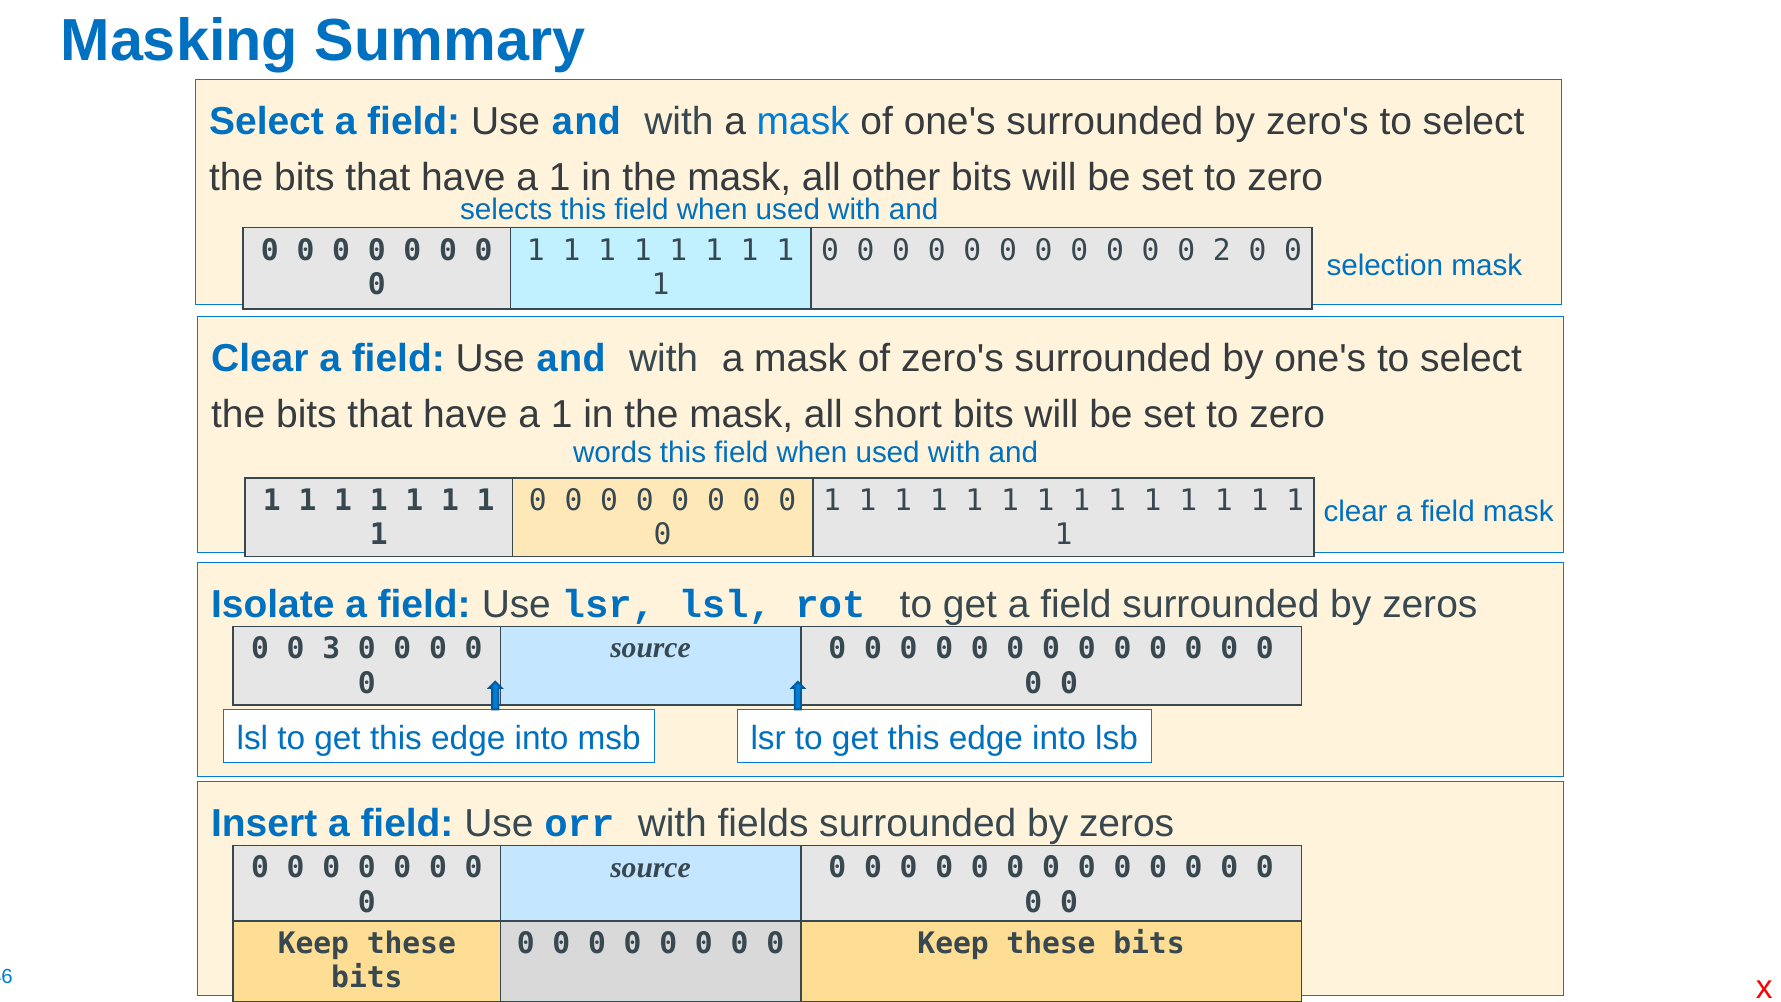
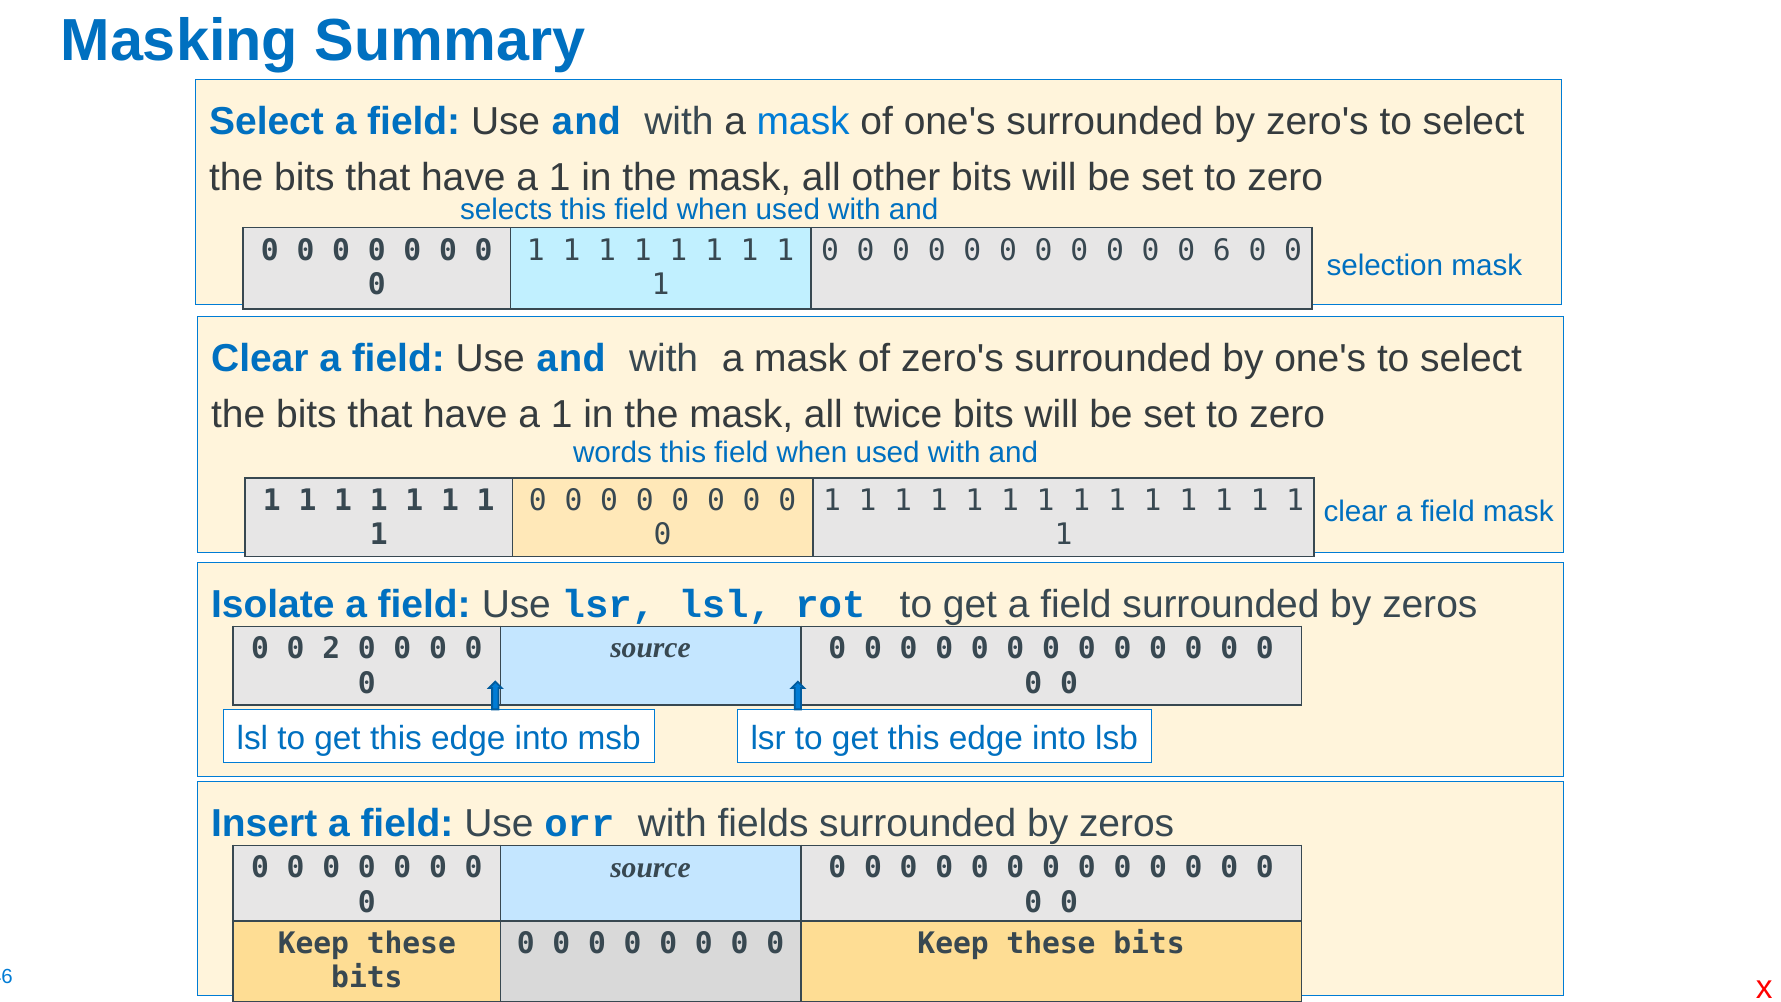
2: 2 -> 6 (1222, 250)
short: short -> twice (898, 415)
3: 3 -> 2 (331, 649)
